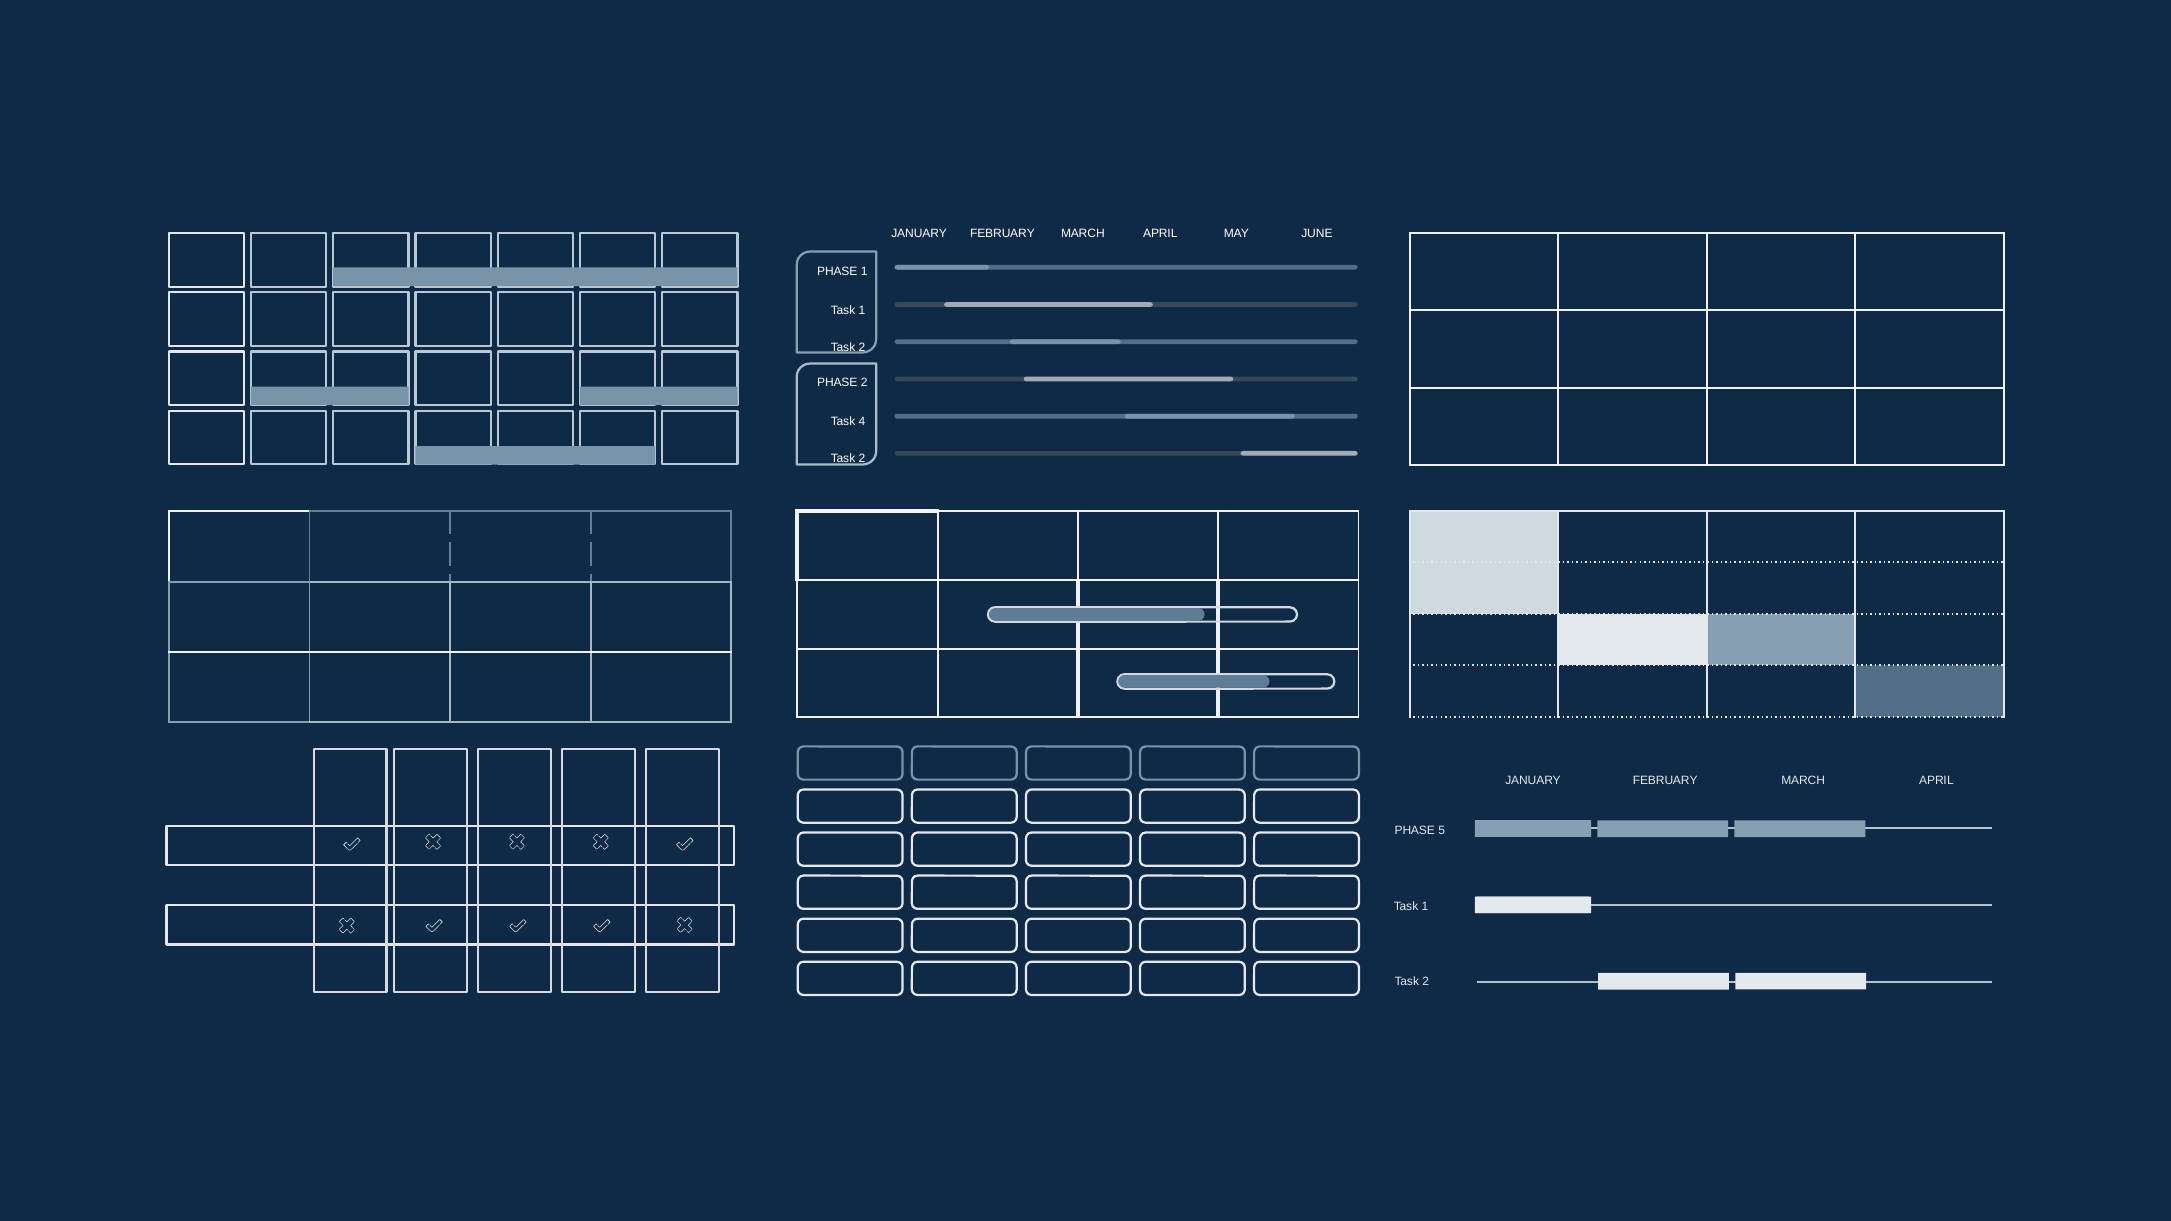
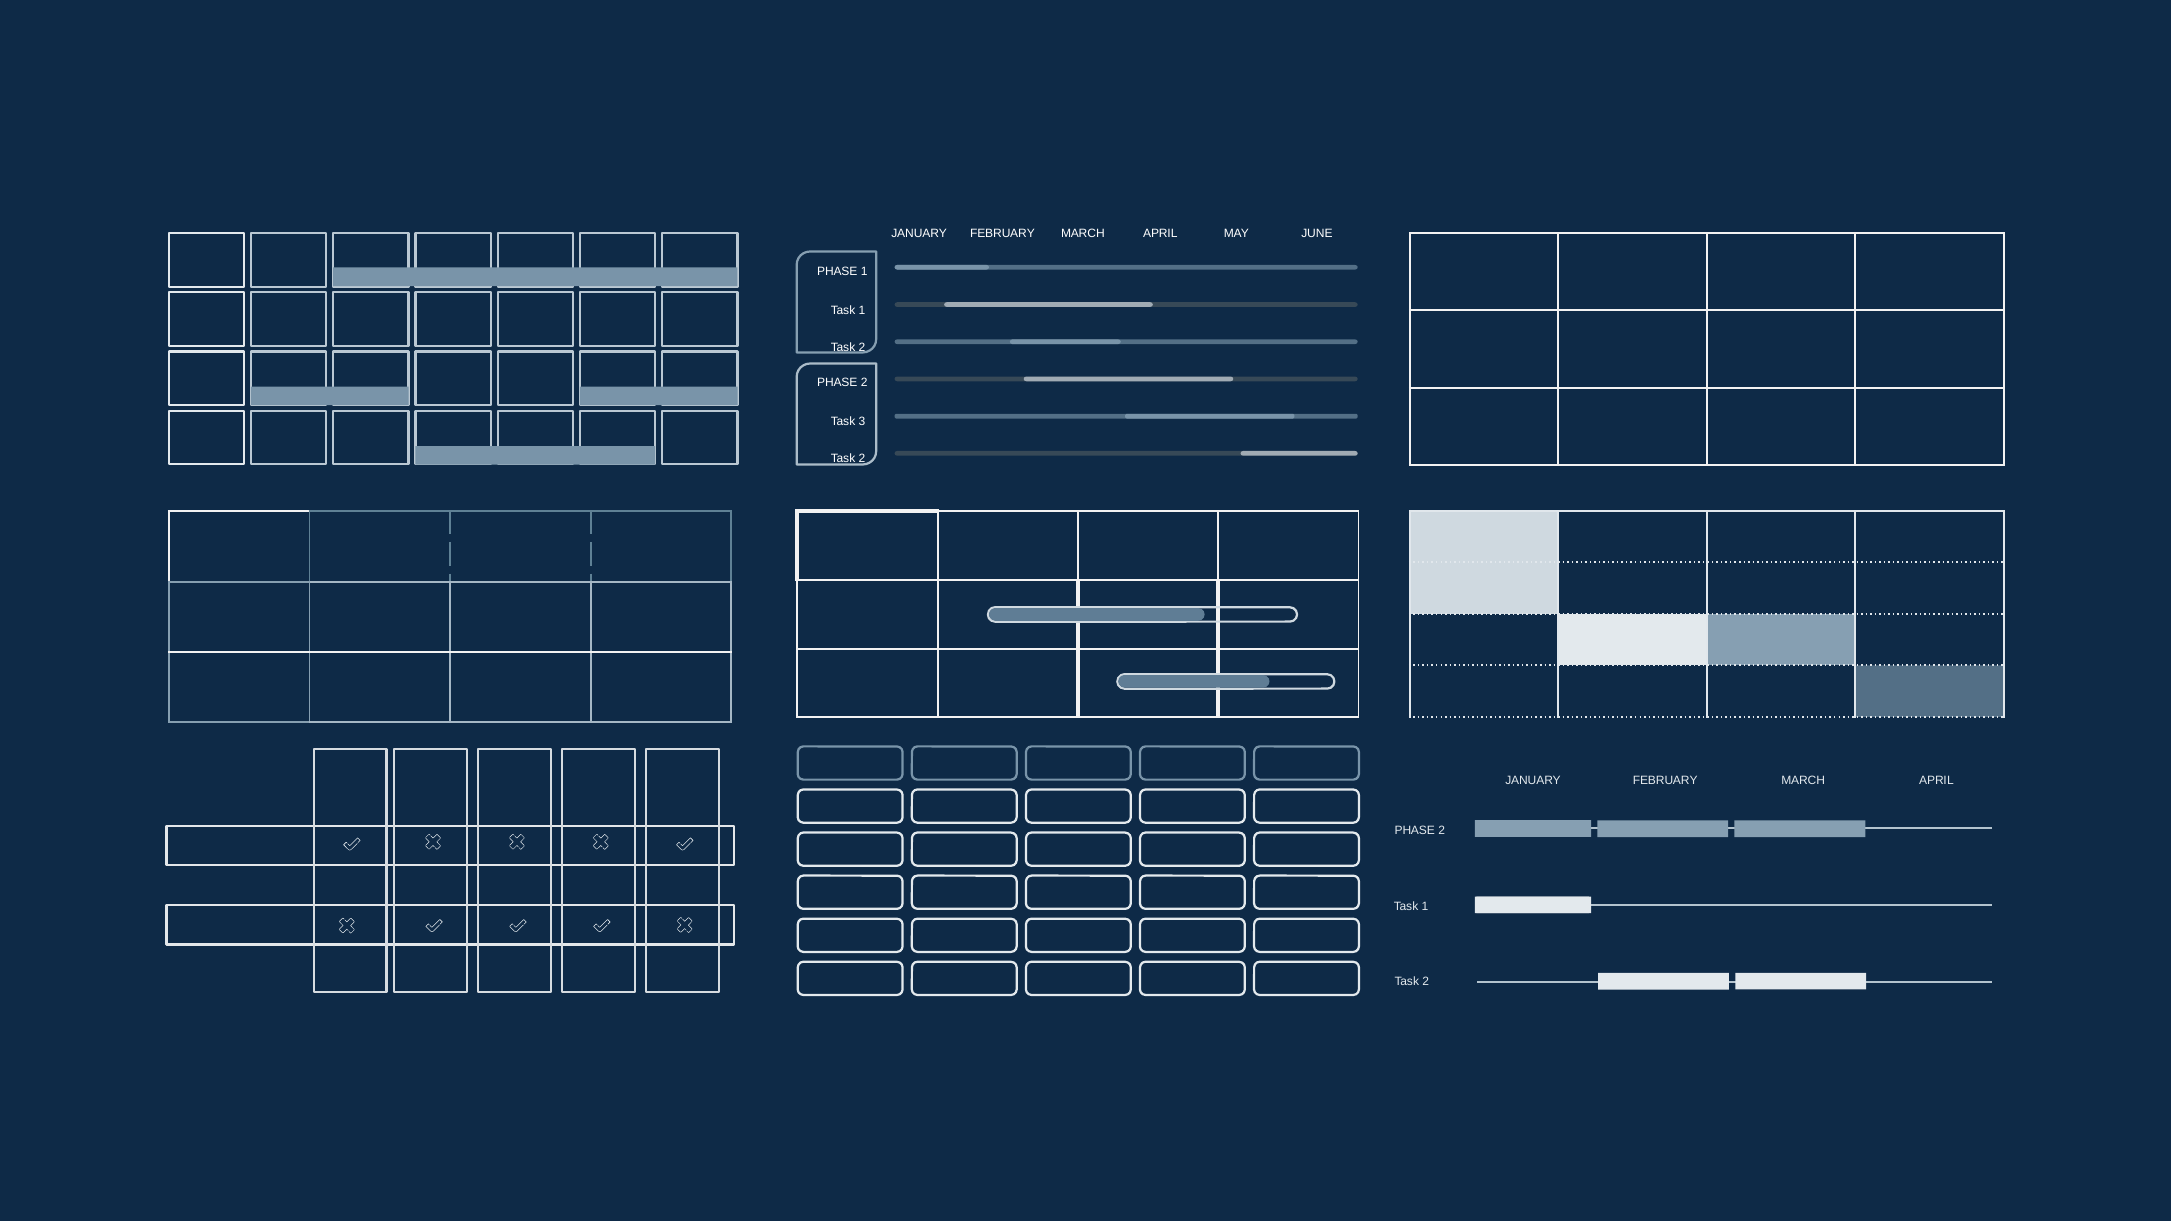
4: 4 -> 3 (862, 422)
5: 5 -> 2 (1442, 831)
